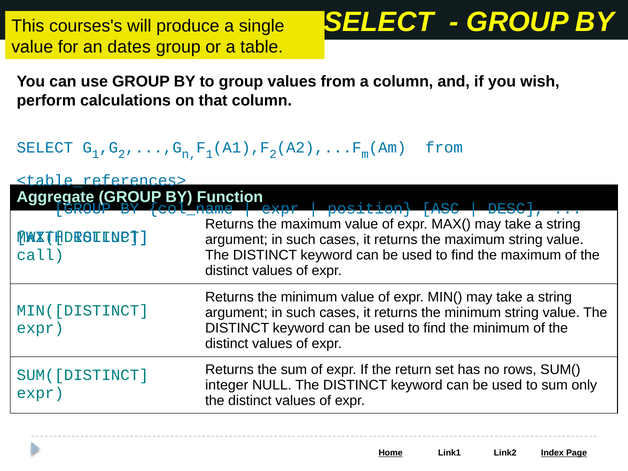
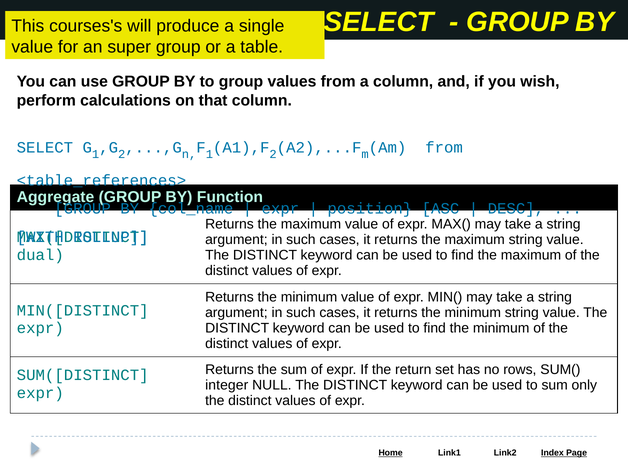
dates: dates -> super (129, 47)
call: call -> dual (40, 255)
